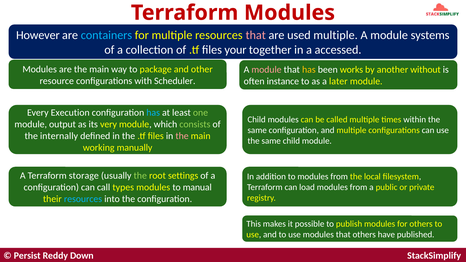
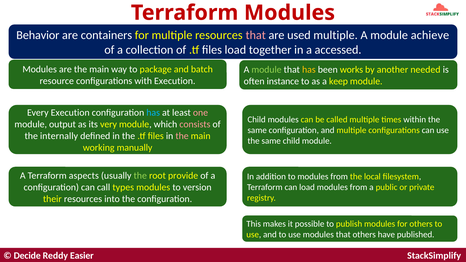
However: However -> Behavior (38, 35)
containers colour: light blue -> white (106, 35)
systems: systems -> achieve (430, 35)
files your: your -> load (235, 50)
other: other -> batch (202, 69)
module colour: pink -> light green (267, 70)
without: without -> needed (425, 70)
with Scheduler: Scheduler -> Execution (175, 81)
later: later -> keep (338, 81)
one colour: light green -> pink (200, 113)
consists colour: light green -> pink (195, 124)
storage: storage -> aspects (84, 176)
settings: settings -> provide (183, 176)
manual: manual -> version (197, 187)
resources colour: light blue -> white (83, 199)
Persist: Persist -> Decide (27, 256)
Down: Down -> Easier (82, 256)
